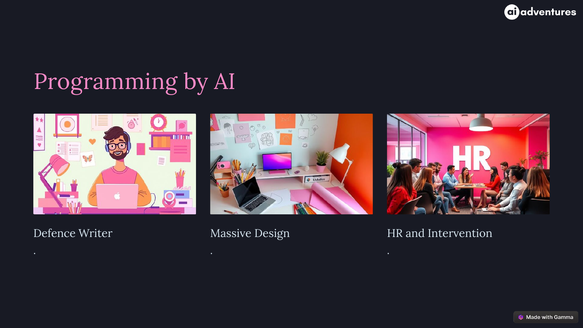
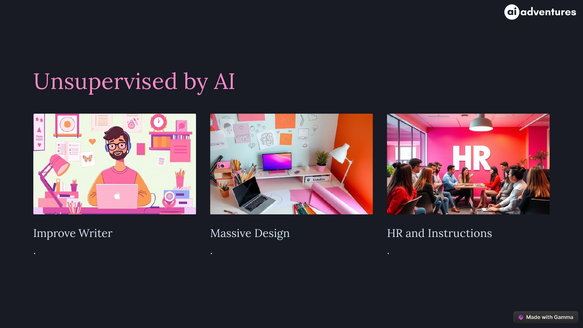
Programming: Programming -> Unsupervised (106, 82)
Defence: Defence -> Improve (55, 233)
Intervention: Intervention -> Instructions (460, 233)
